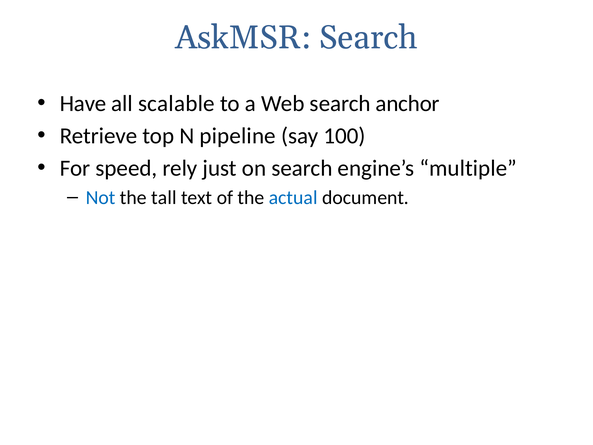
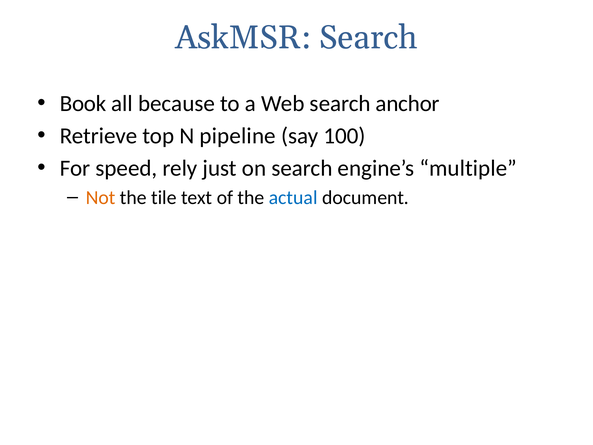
Have: Have -> Book (83, 103)
scalable: scalable -> because (176, 103)
Not colour: blue -> orange (101, 197)
tall: tall -> tile (164, 197)
